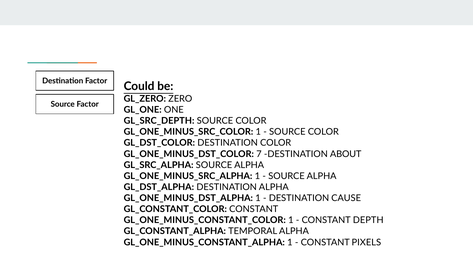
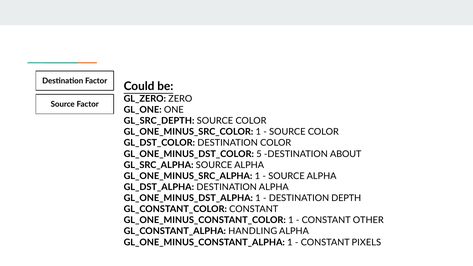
7: 7 -> 5 (259, 154)
CAUSE: CAUSE -> DEPTH (346, 198)
DEPTH: DEPTH -> OTHER (368, 220)
TEMPORAL: TEMPORAL -> HANDLING (253, 231)
